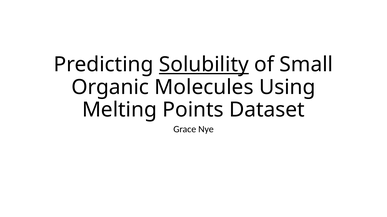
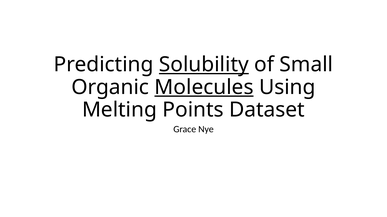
Molecules underline: none -> present (204, 87)
